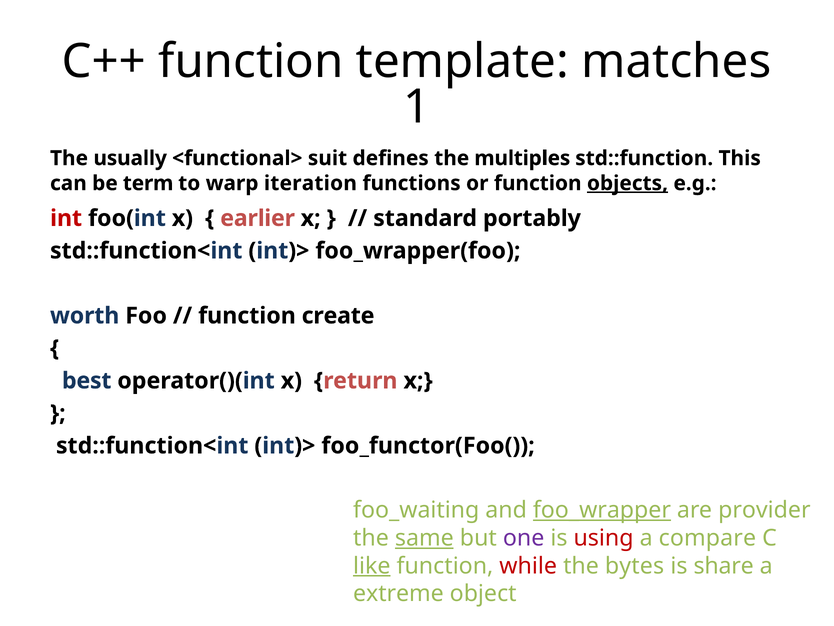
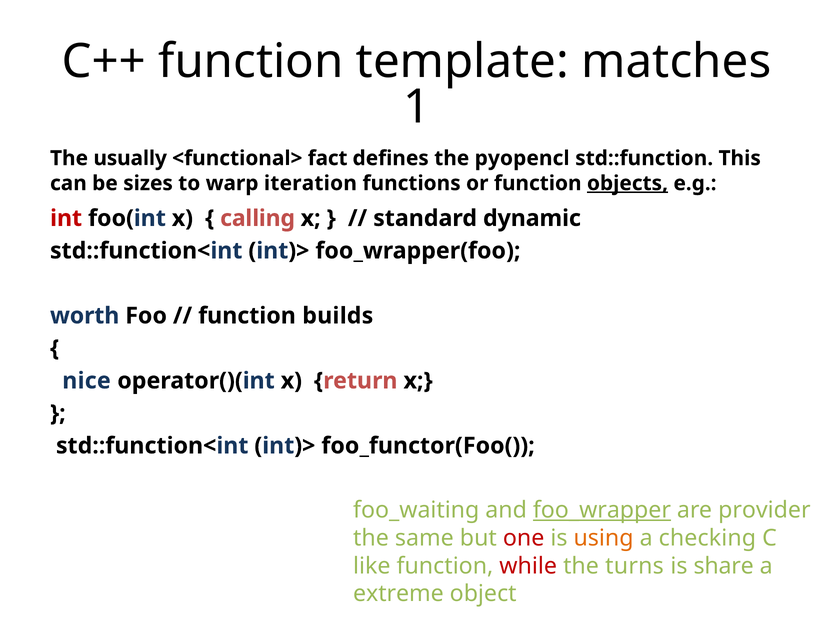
suit: suit -> fact (328, 158)
multiples: multiples -> pyopencl (522, 158)
term: term -> sizes (148, 183)
earlier: earlier -> calling (258, 218)
portably: portably -> dynamic (532, 218)
create: create -> builds (338, 316)
best: best -> nice (87, 380)
same underline: present -> none (424, 538)
one colour: purple -> red (524, 538)
using colour: red -> orange (604, 538)
compare: compare -> checking (707, 538)
like underline: present -> none (372, 566)
bytes: bytes -> turns (635, 566)
